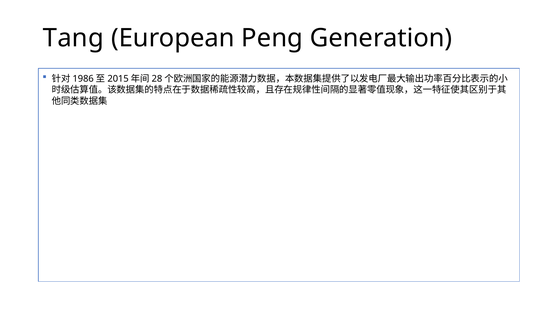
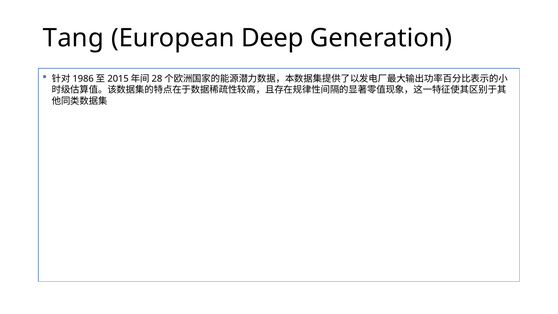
Peng: Peng -> Deep (272, 38)
